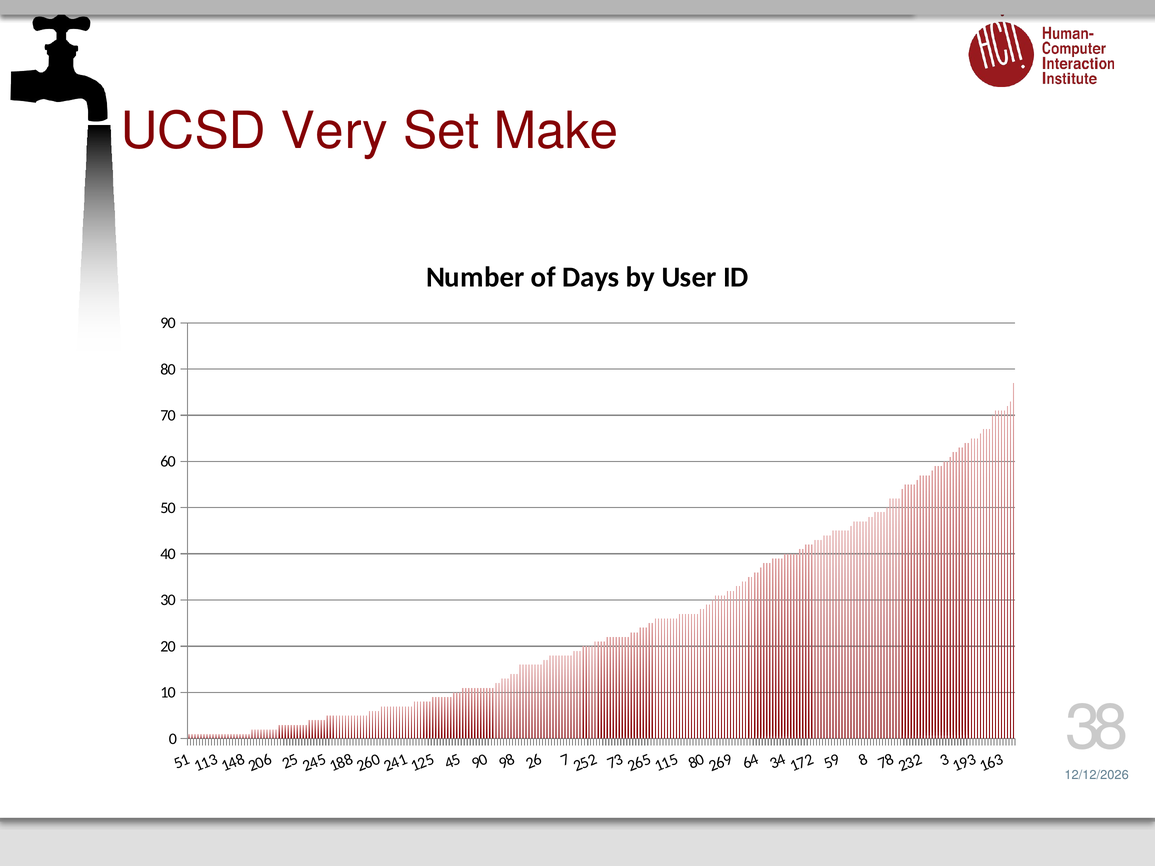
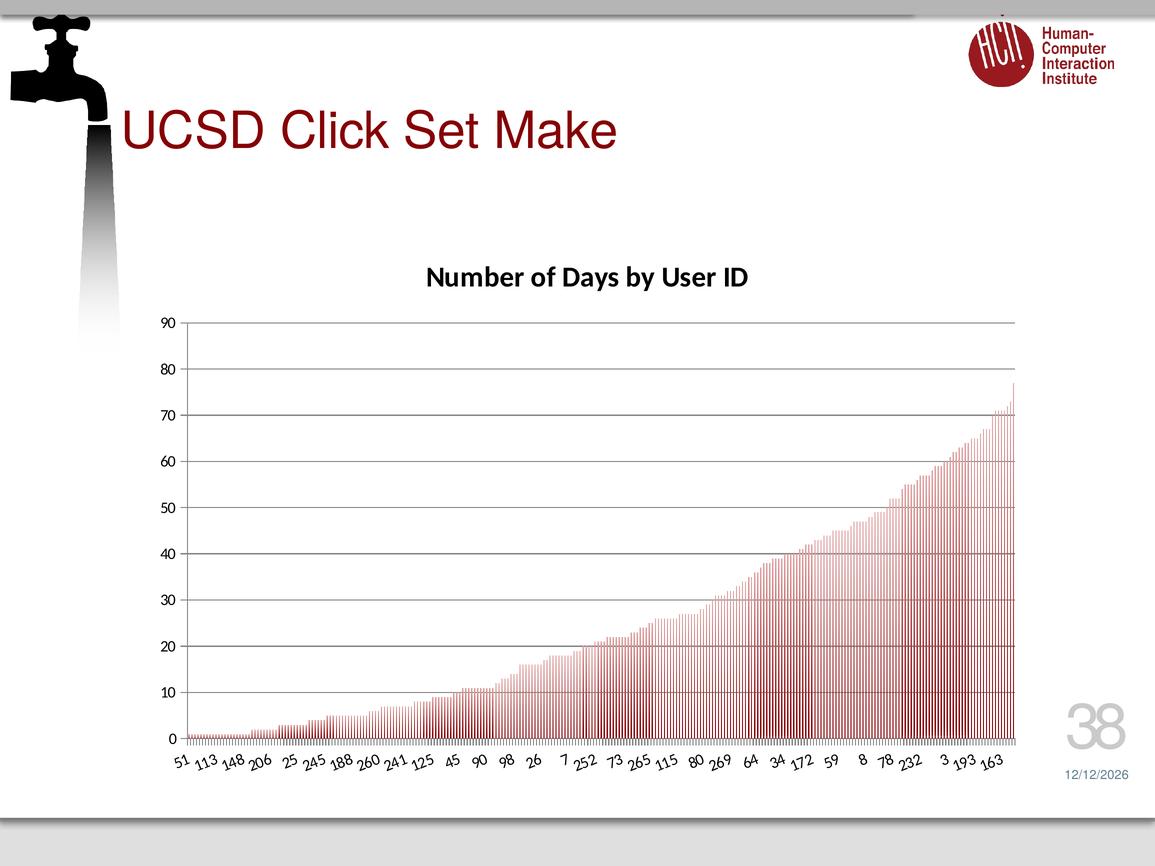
Very: Very -> Click (335, 131)
